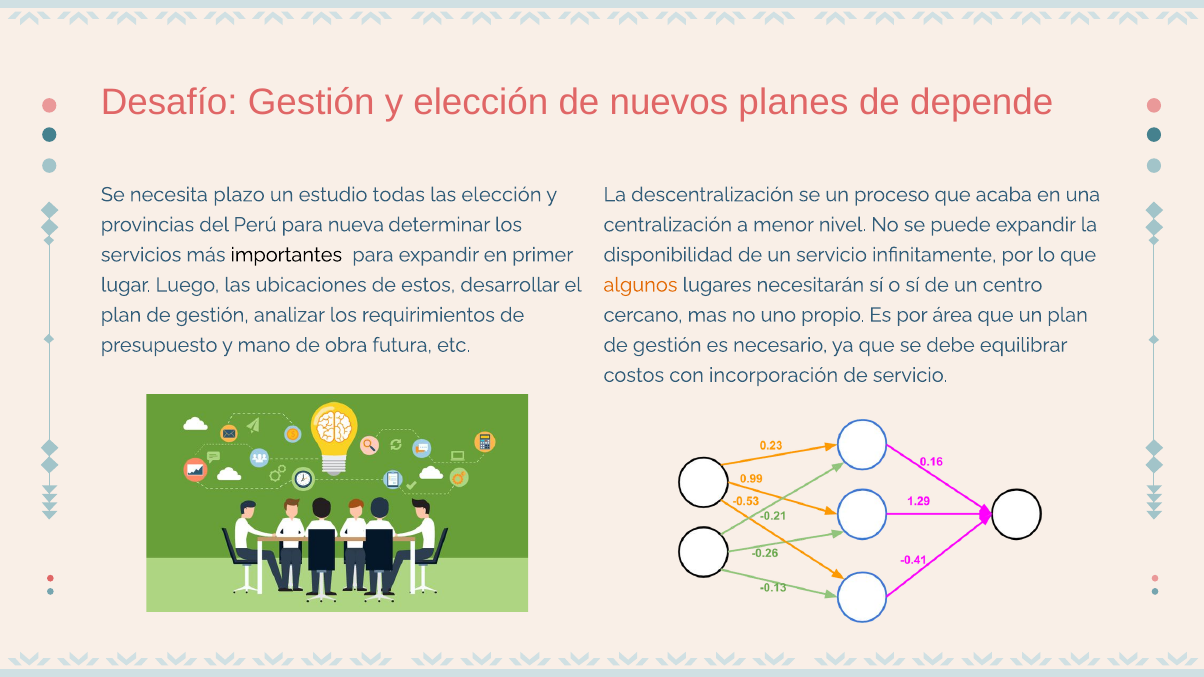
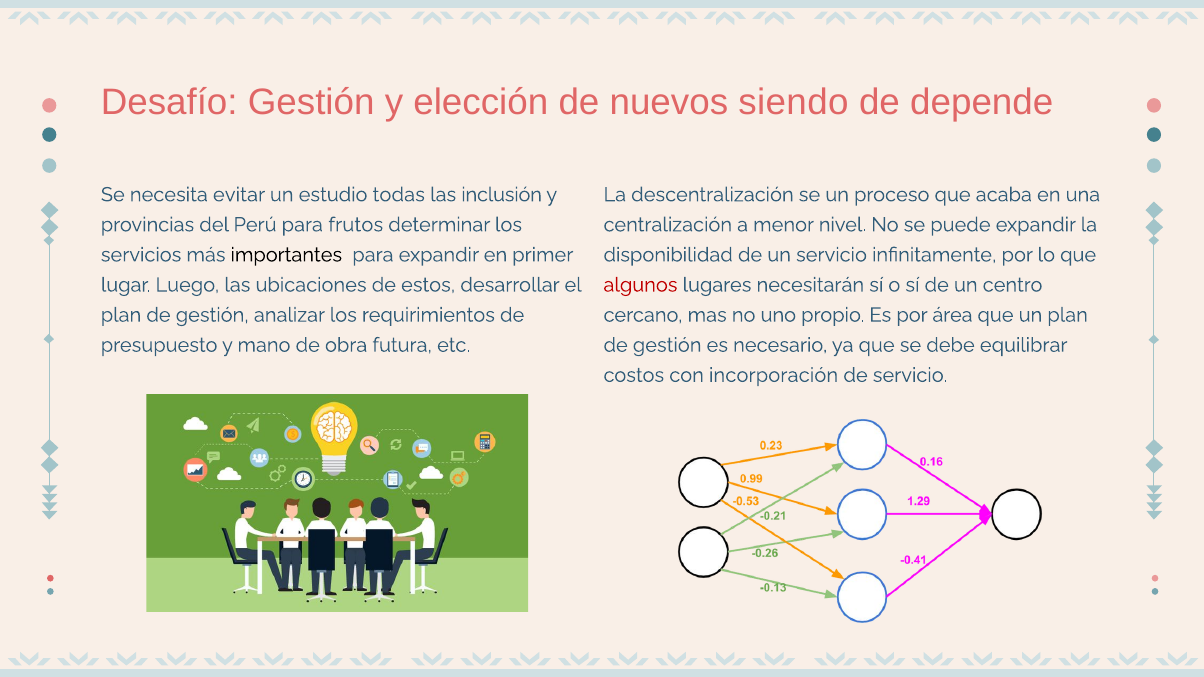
planes: planes -> siendo (793, 102)
plazo: plazo -> evitar (239, 195)
las elección: elección -> inclusión (502, 195)
nueva: nueva -> frutos (356, 225)
algunos colour: orange -> red (640, 285)
